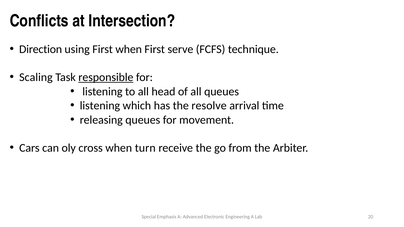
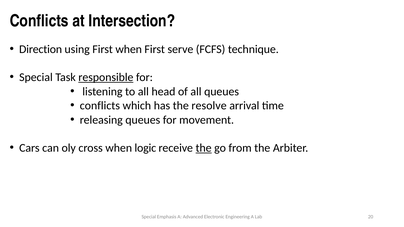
Scaling: Scaling -> Special (36, 77)
listening: listening -> conflicts (100, 106)
turn: turn -> logic (145, 148)
the underline: none -> present (204, 148)
